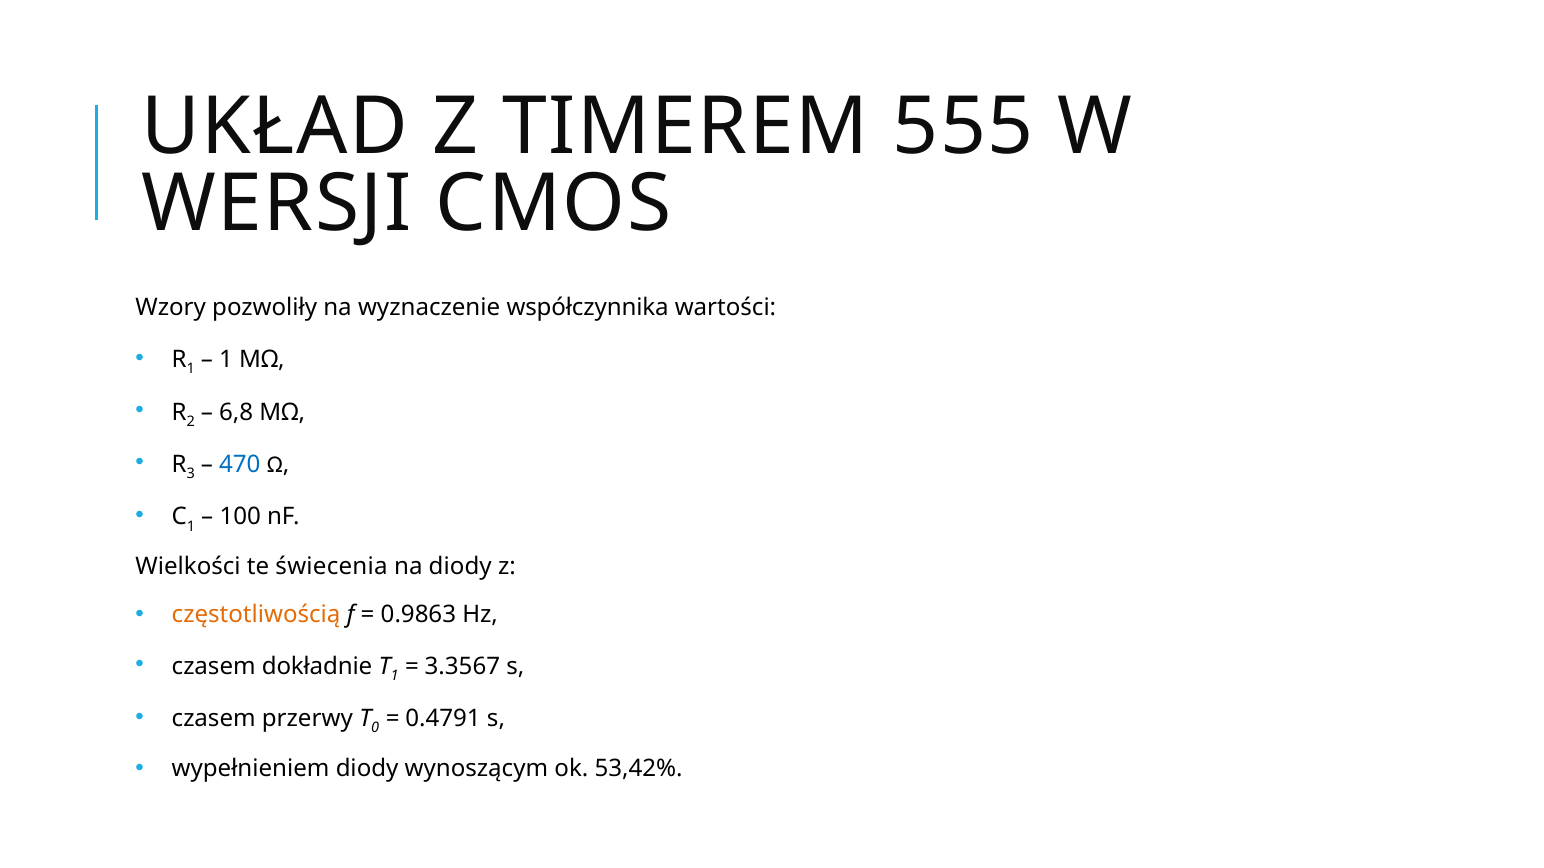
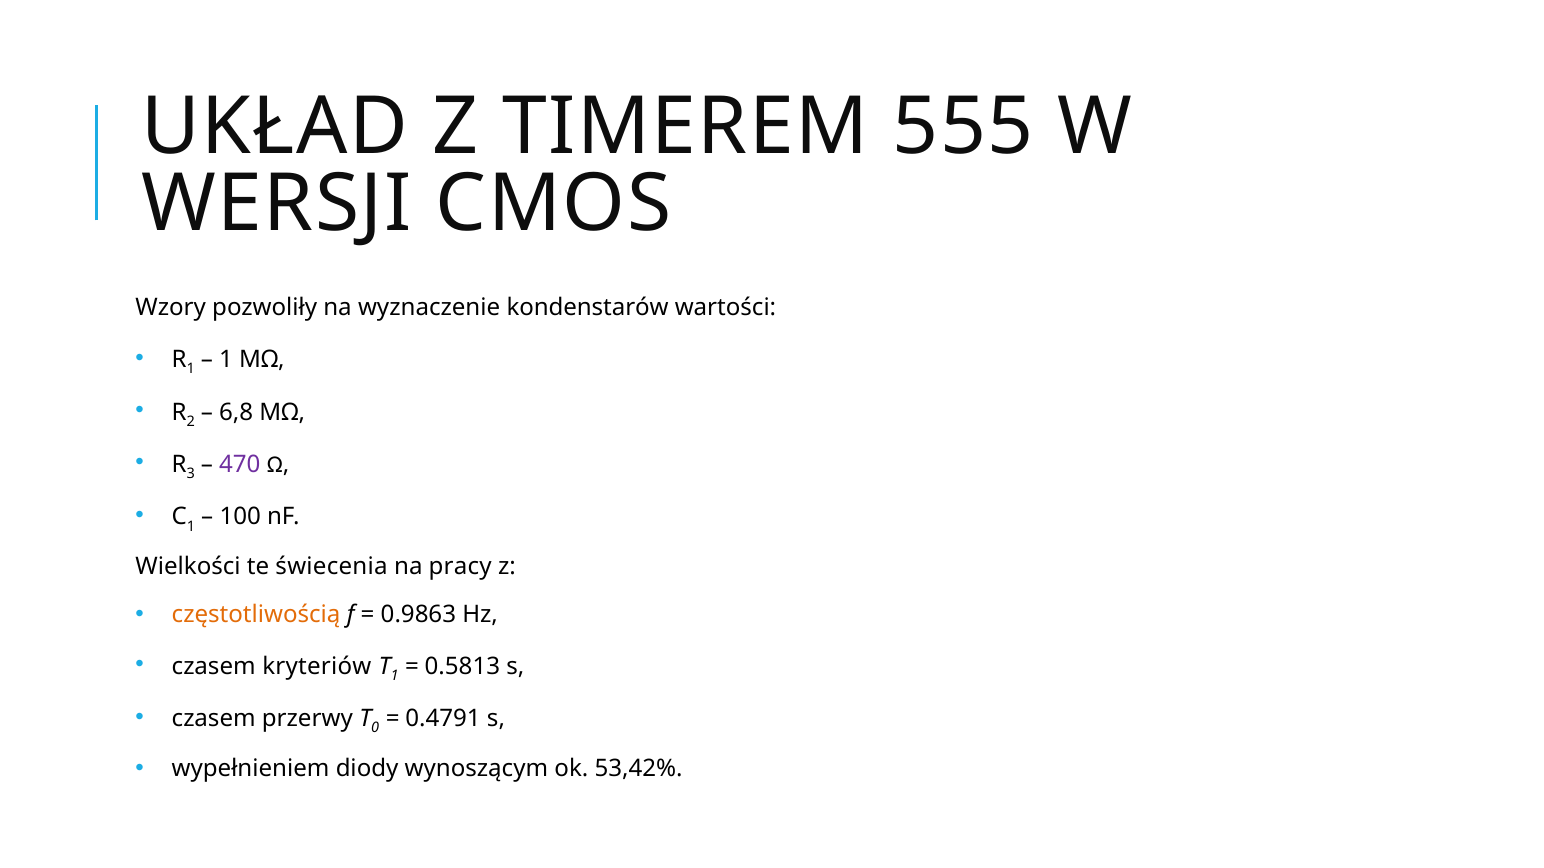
współczynnika: współczynnika -> kondenstarów (588, 308)
470 colour: blue -> purple (240, 465)
na diody: diody -> pracy (460, 566)
dokładnie: dokładnie -> kryteriów (317, 667)
3.3567: 3.3567 -> 0.5813 (462, 667)
